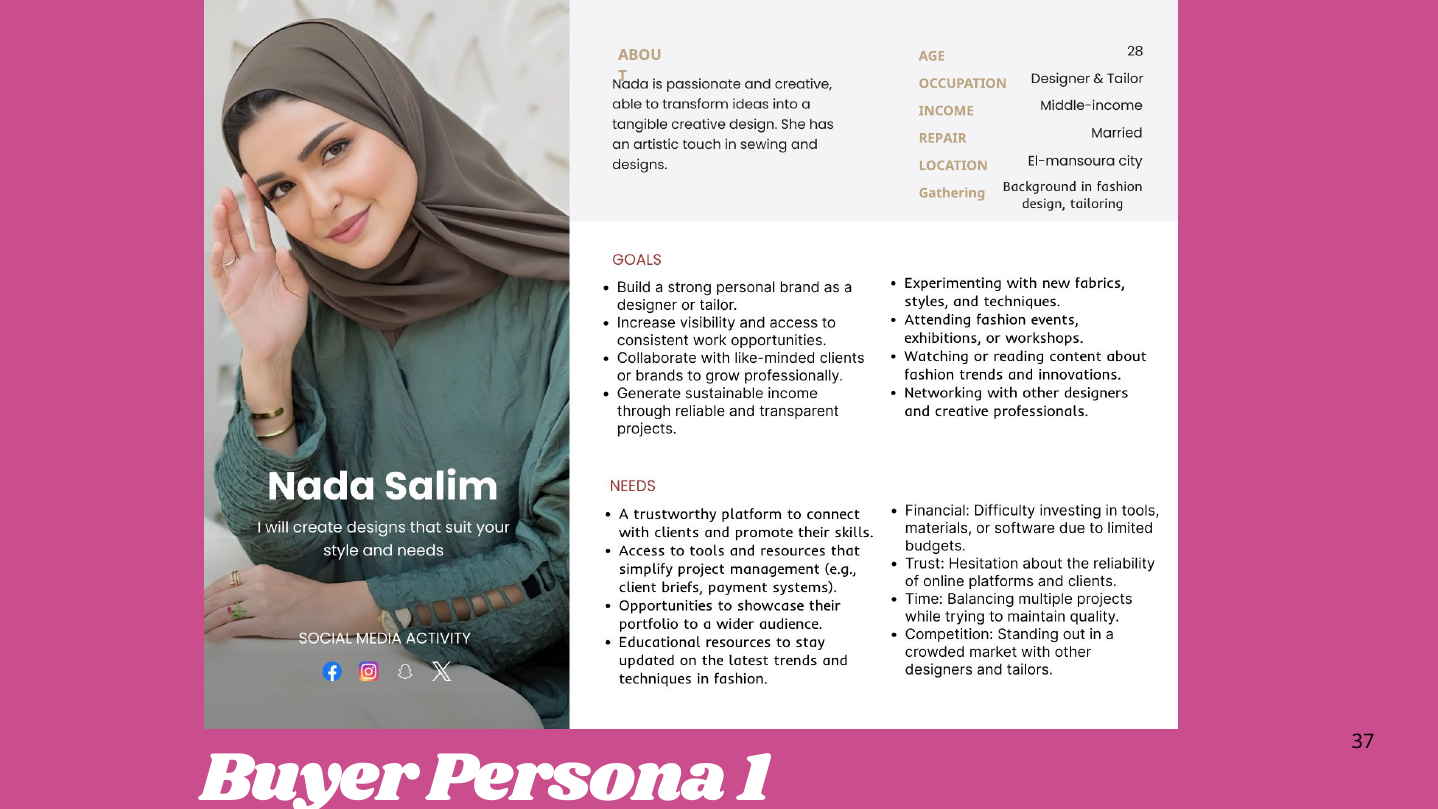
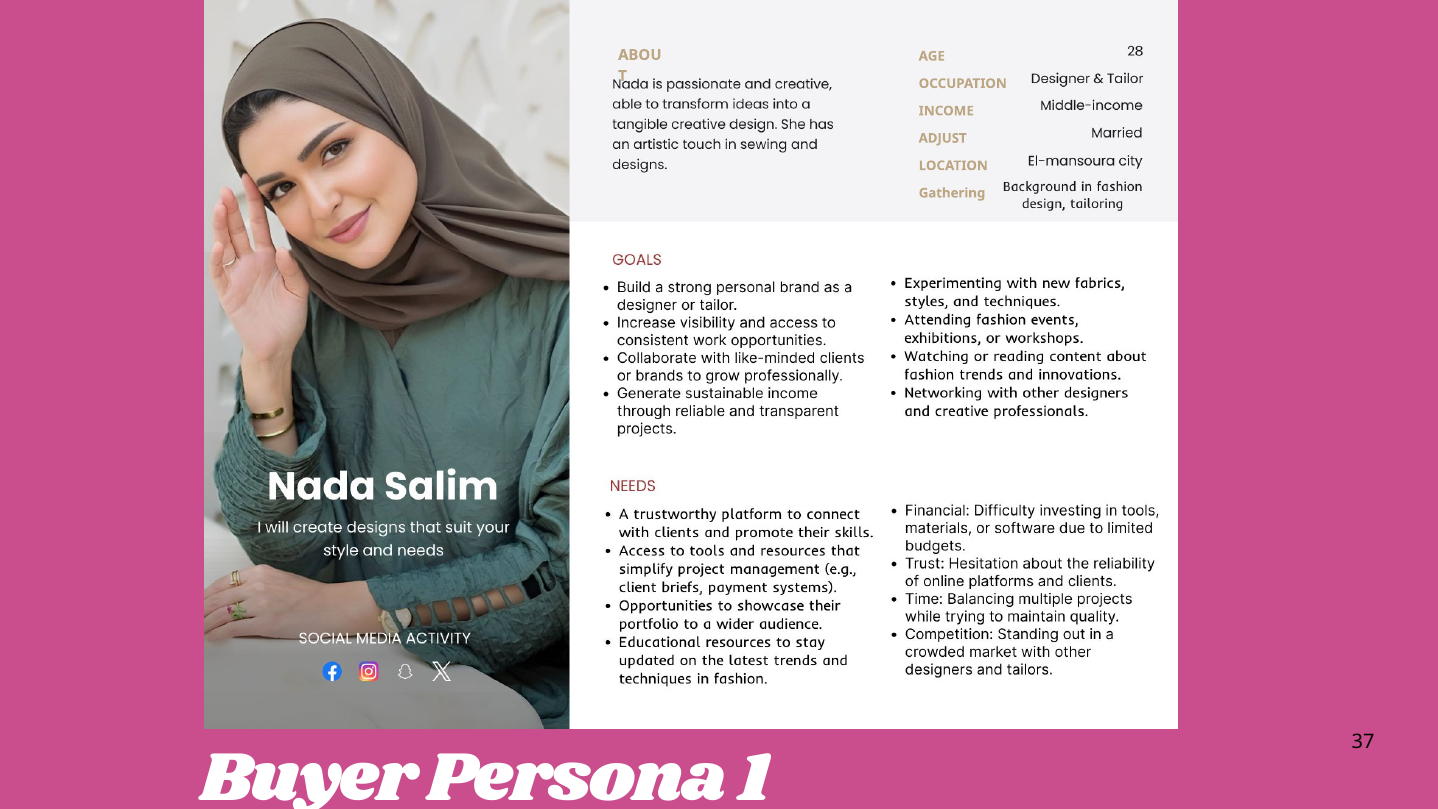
REPAIR: REPAIR -> ADJUST (943, 138)
